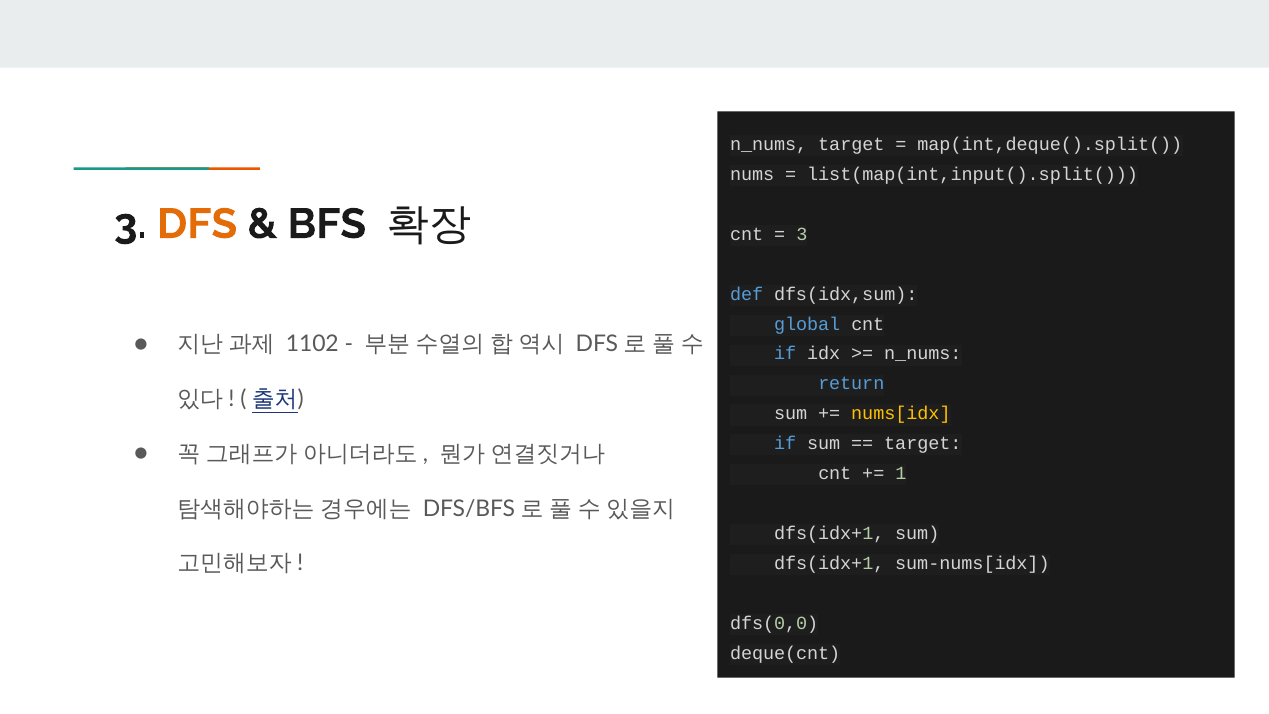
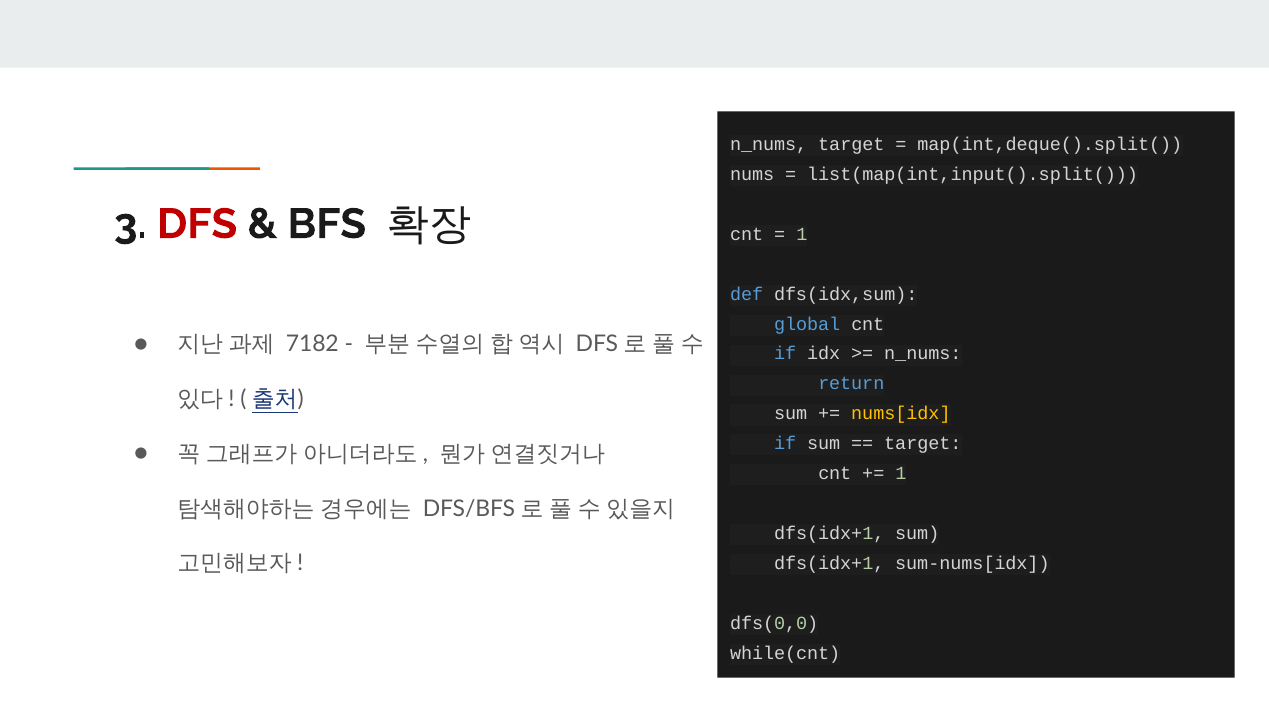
DFS colour: orange -> red (197, 224)
3: 3 -> 1 (802, 234)
1102: 1102 -> 7182 (312, 344)
deque(cnt: deque(cnt -> while(cnt (785, 653)
